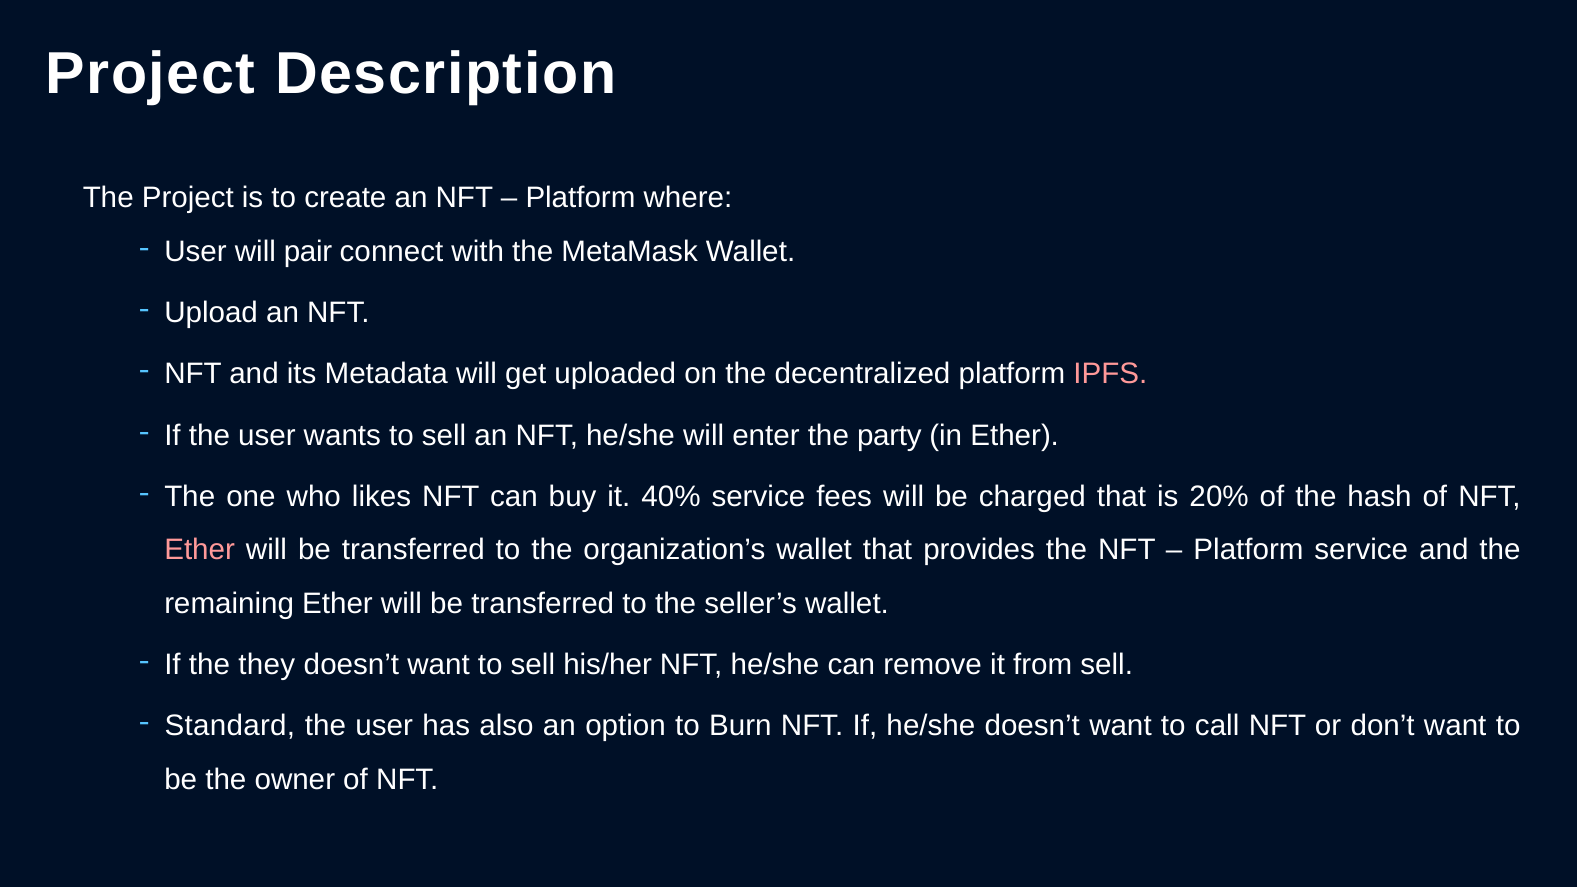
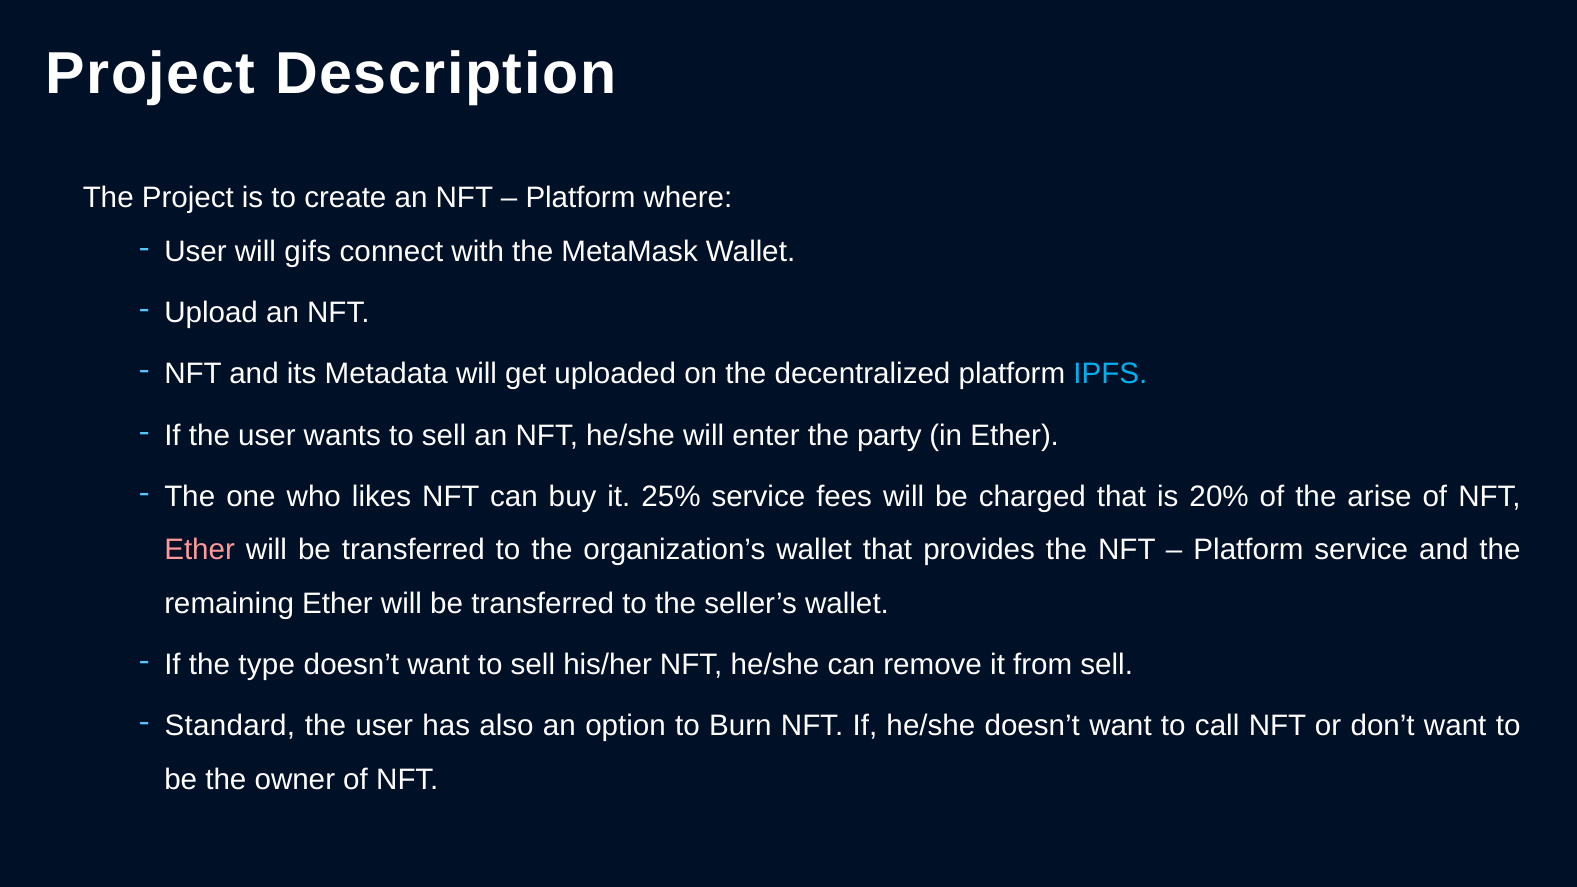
pair: pair -> gifs (308, 251)
IPFS colour: pink -> light blue (1110, 374)
40%: 40% -> 25% (671, 497)
hash: hash -> arise (1380, 497)
they: they -> type (267, 665)
